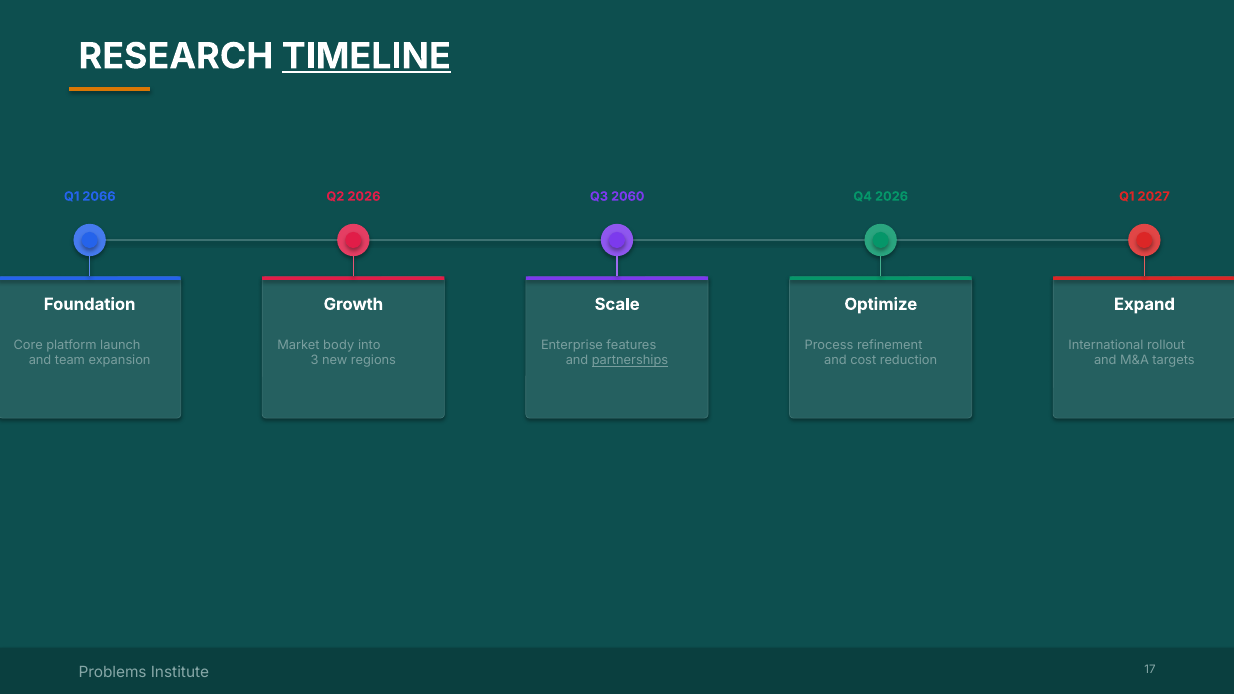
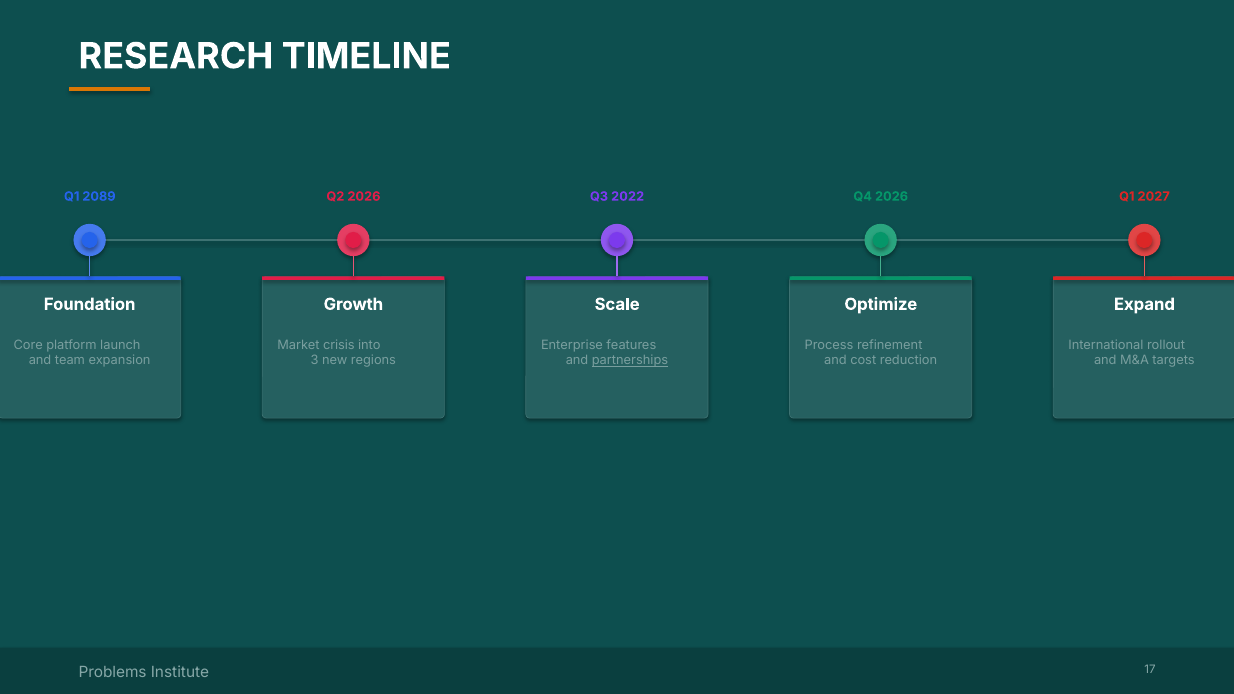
TIMELINE underline: present -> none (366, 56)
2066: 2066 -> 2089 (99, 196)
2060: 2060 -> 2022 (628, 196)
body: body -> crisis (339, 345)
